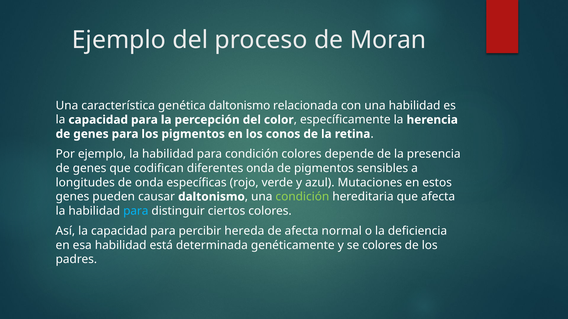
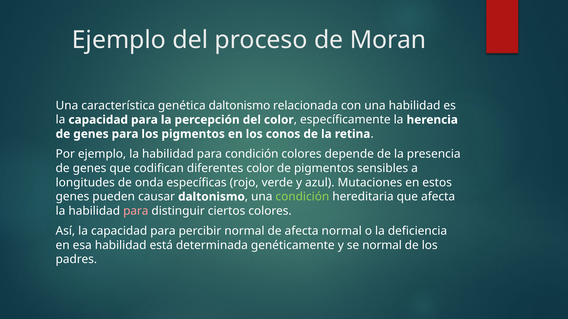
diferentes onda: onda -> color (260, 169)
para colour: light blue -> pink (136, 211)
percibir hereda: hereda -> normal (244, 231)
se colores: colores -> normal (382, 246)
